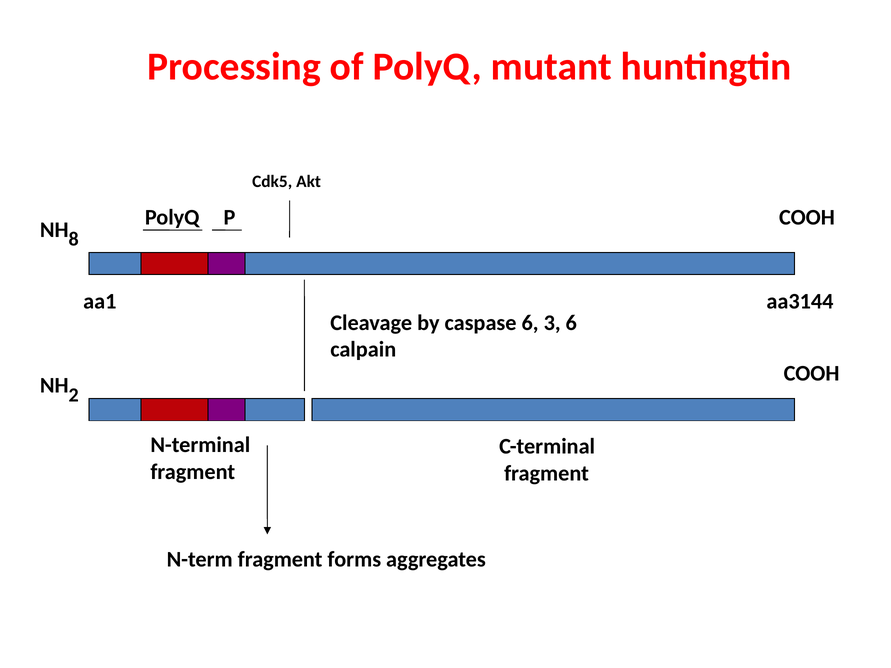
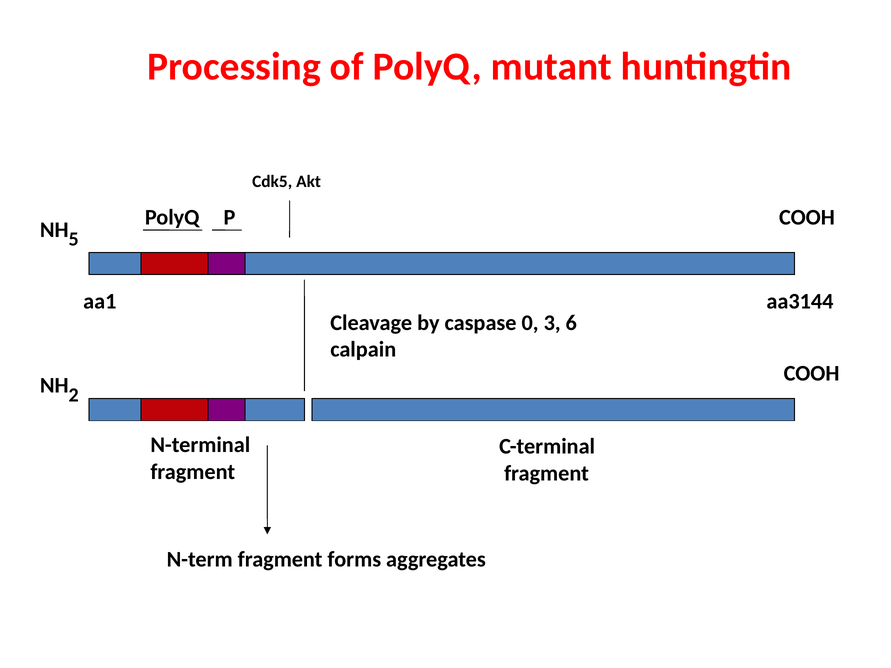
8: 8 -> 5 (74, 239)
caspase 6: 6 -> 0 (530, 323)
